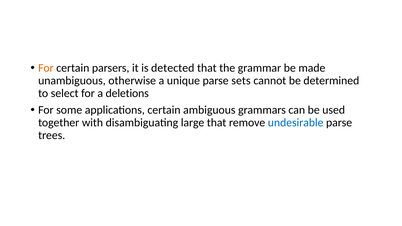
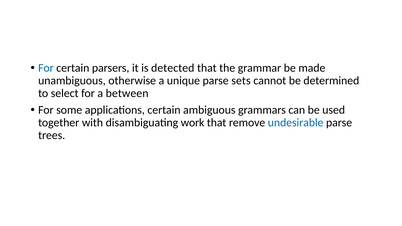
For colour: orange -> blue (46, 68)
deletions: deletions -> between (127, 93)
large: large -> work (193, 123)
